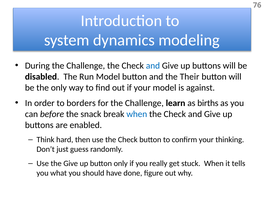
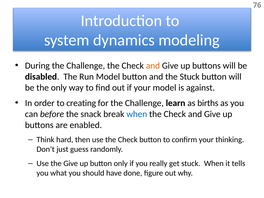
and colour: blue -> orange (153, 66)
the Their: Their -> Stuck (190, 77)
borders: borders -> creating (81, 103)
